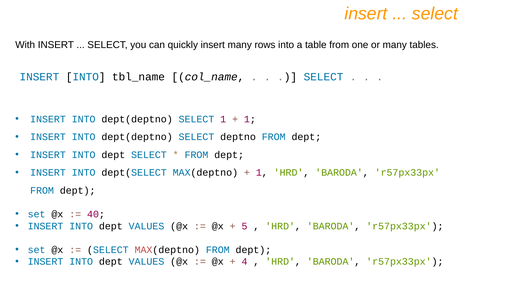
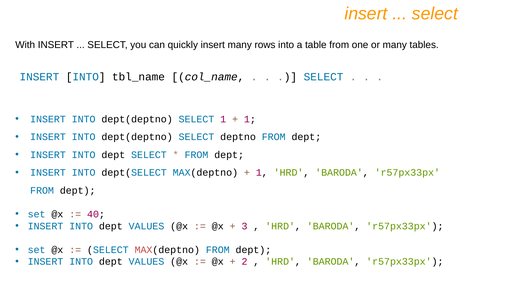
5: 5 -> 3 (244, 226)
4: 4 -> 2 (244, 262)
